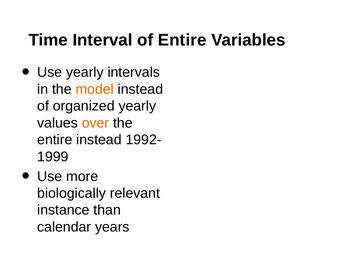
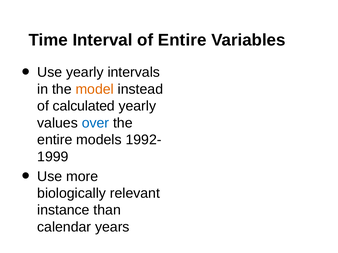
organized: organized -> calculated (84, 106)
over colour: orange -> blue (95, 123)
entire instead: instead -> models (99, 140)
